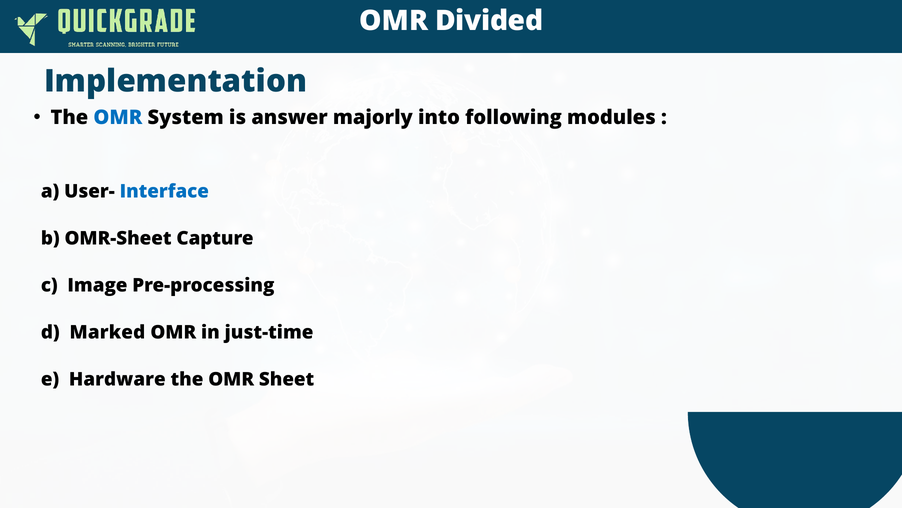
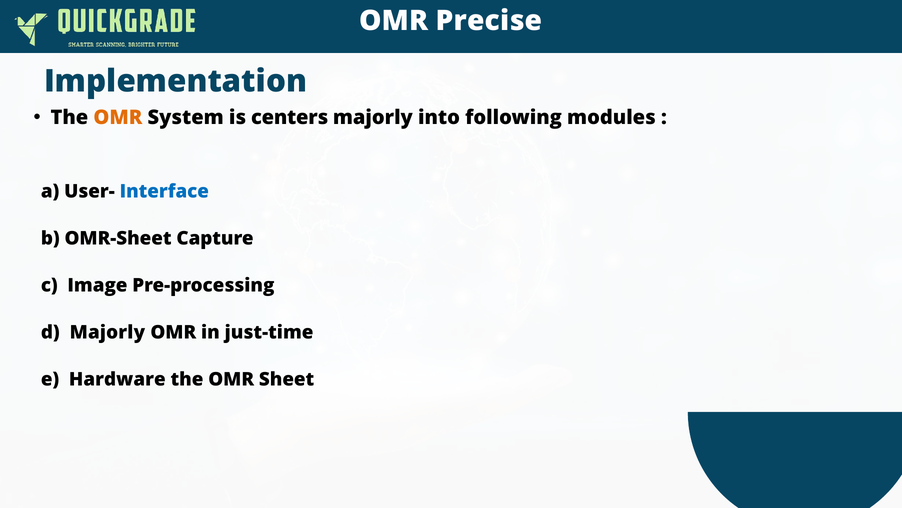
Divided: Divided -> Precise (489, 21)
OMR colour: blue -> orange (118, 117)
answer: answer -> centers (290, 117)
d Marked: Marked -> Majorly (107, 332)
